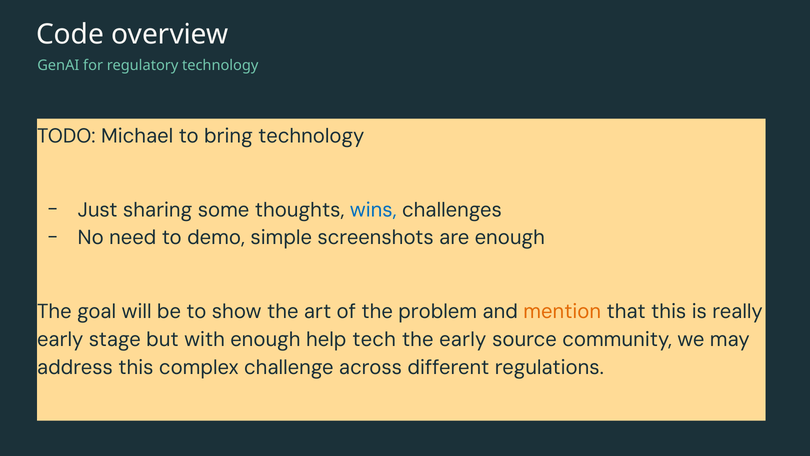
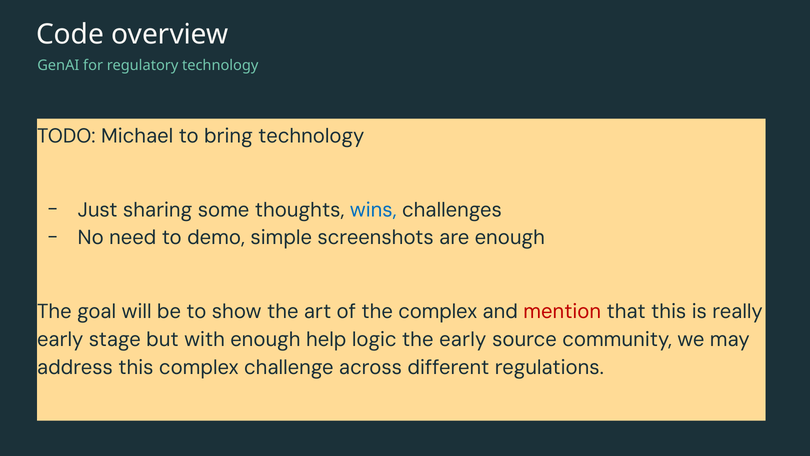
the problem: problem -> complex (438, 311)
mention colour: orange -> red (562, 311)
tech: tech -> logic (374, 339)
